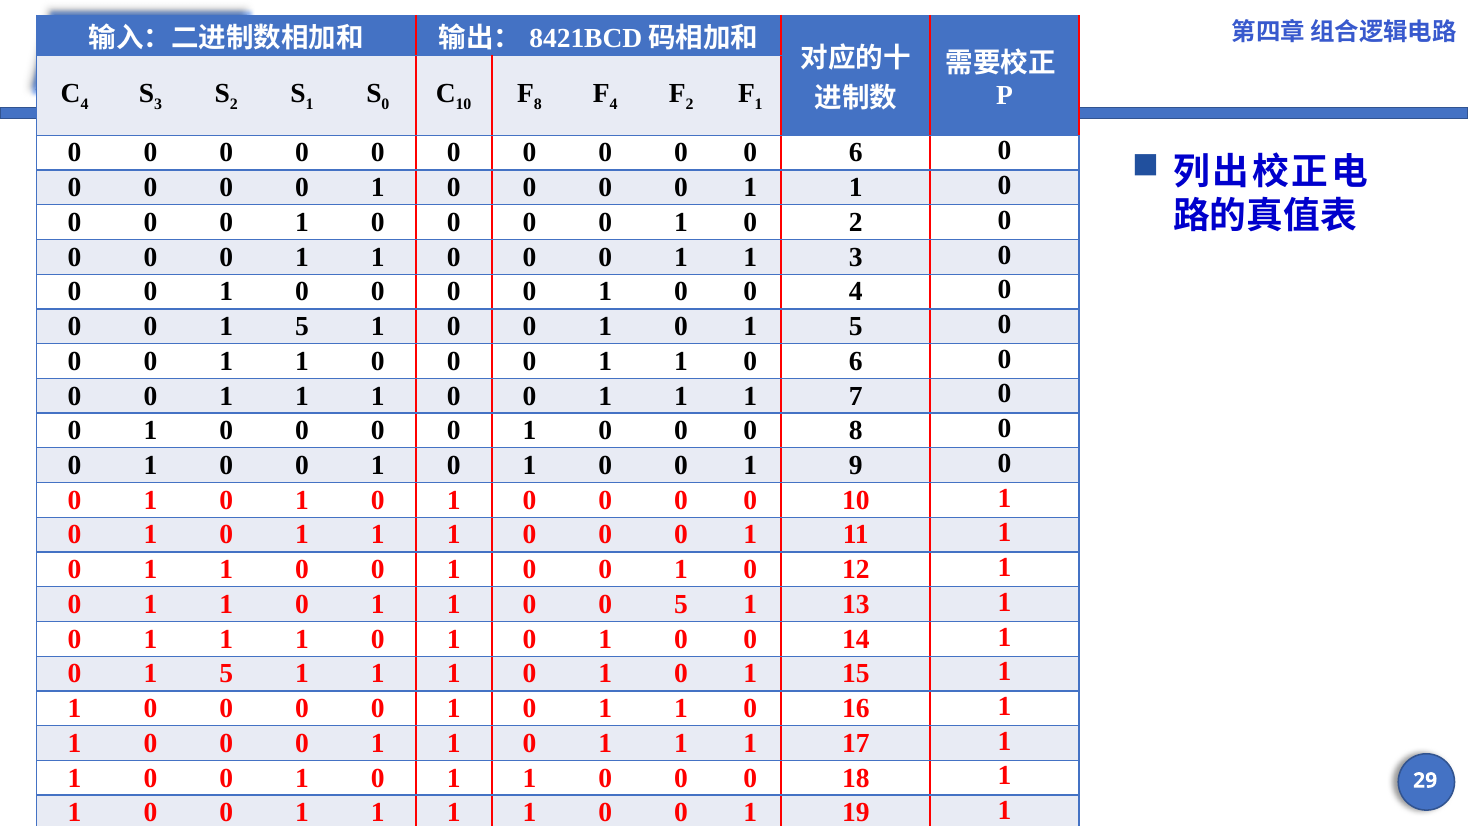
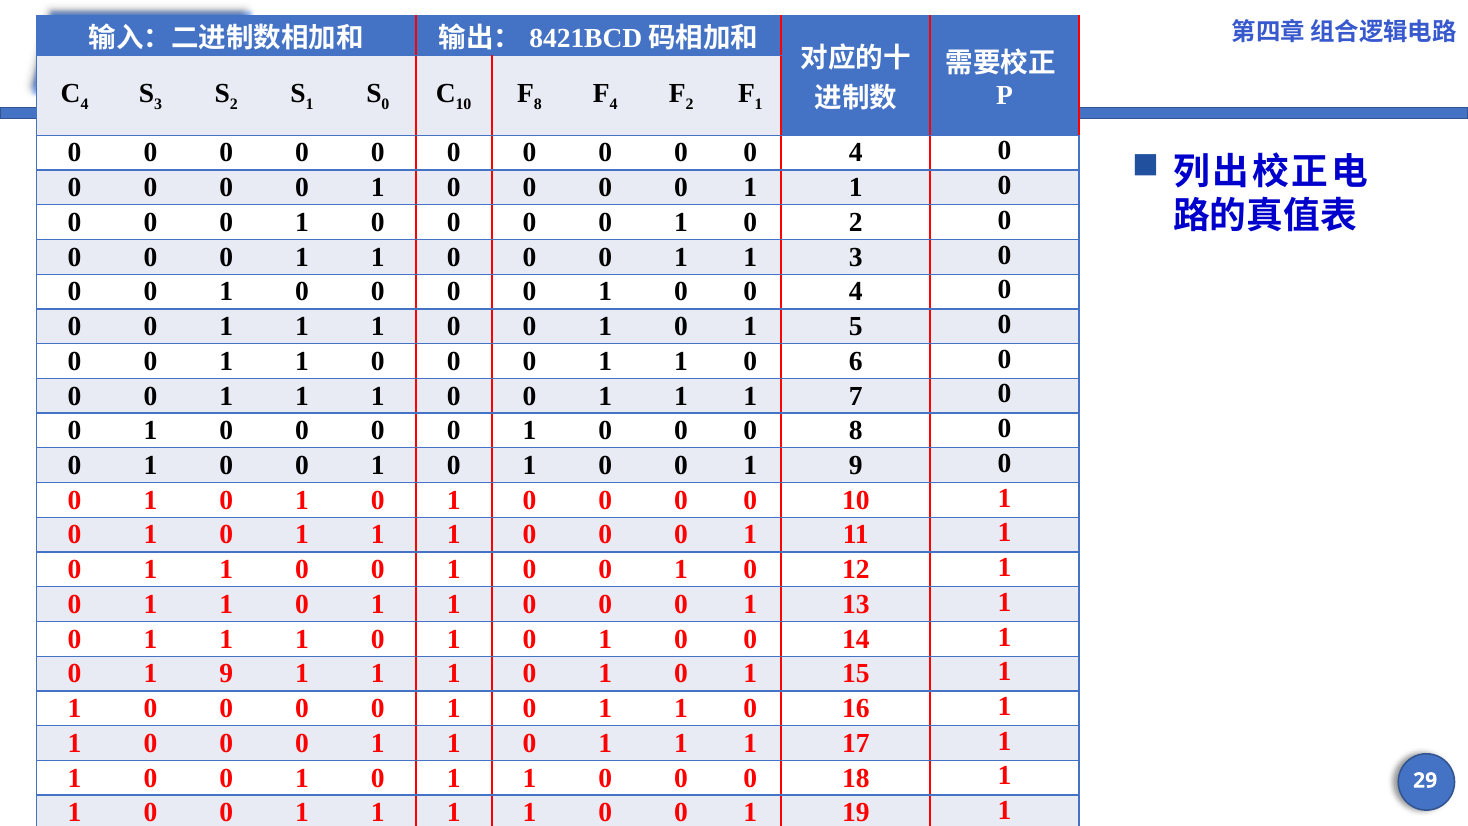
0 0 0 6: 6 -> 4 (856, 153)
5: 5 -> 1 (302, 326)
5: 5 -> 0 (681, 604)
5: 5 -> 9 (226, 674)
